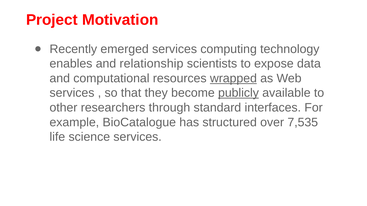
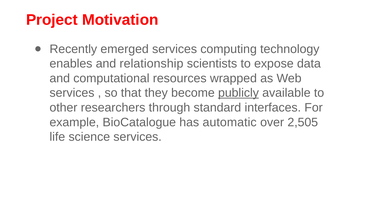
wrapped underline: present -> none (233, 78)
structured: structured -> automatic (230, 123)
7,535: 7,535 -> 2,505 (303, 123)
